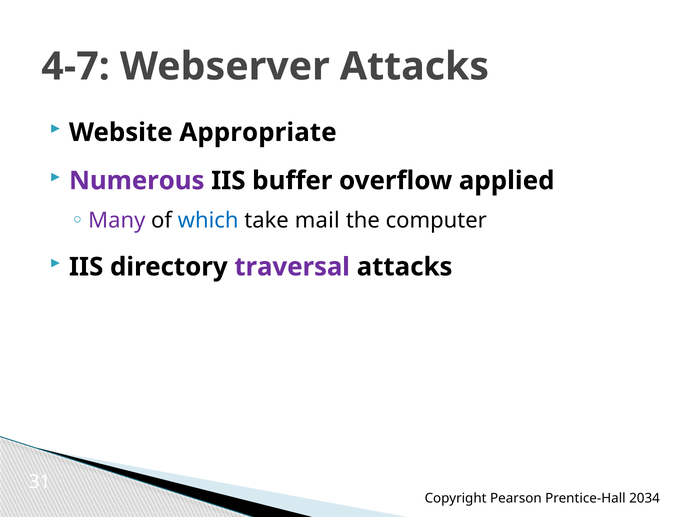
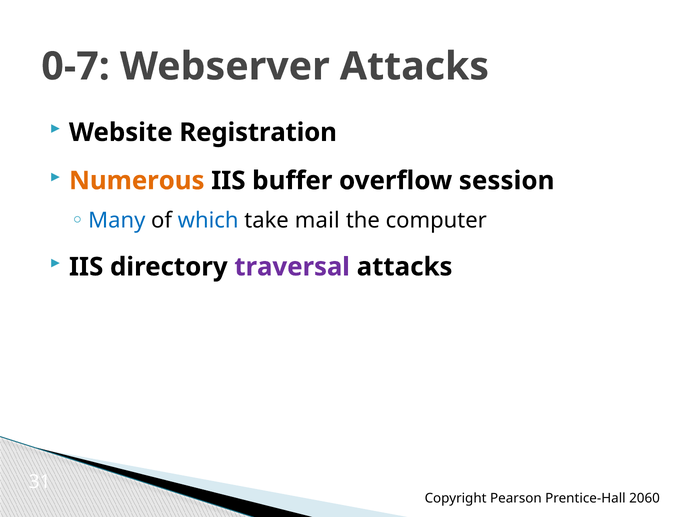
4-7: 4-7 -> 0-7 (76, 67)
Appropriate: Appropriate -> Registration (258, 133)
Numerous colour: purple -> orange (137, 181)
applied: applied -> session (507, 181)
Many colour: purple -> blue (117, 221)
2034: 2034 -> 2060 (645, 499)
